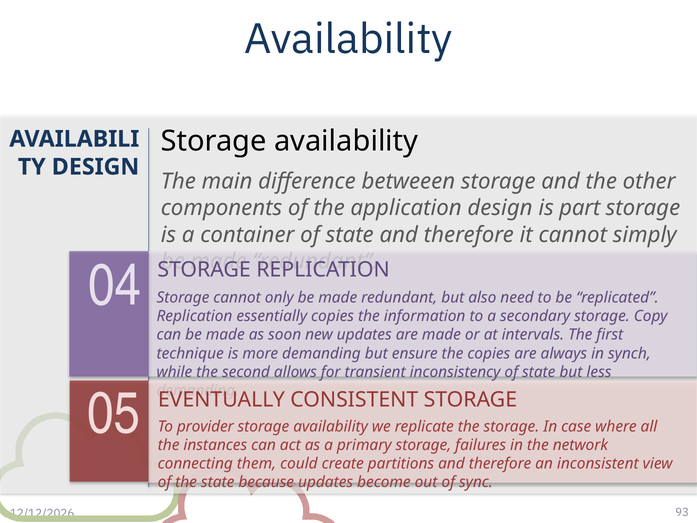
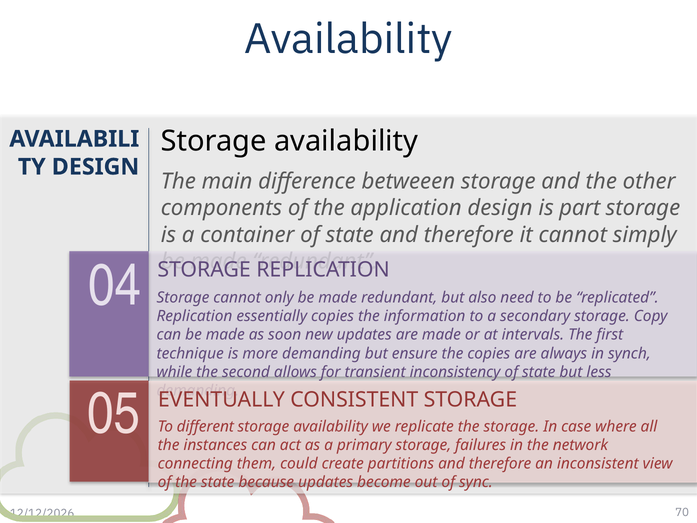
provider: provider -> different (205, 426)
93: 93 -> 70 (682, 512)
